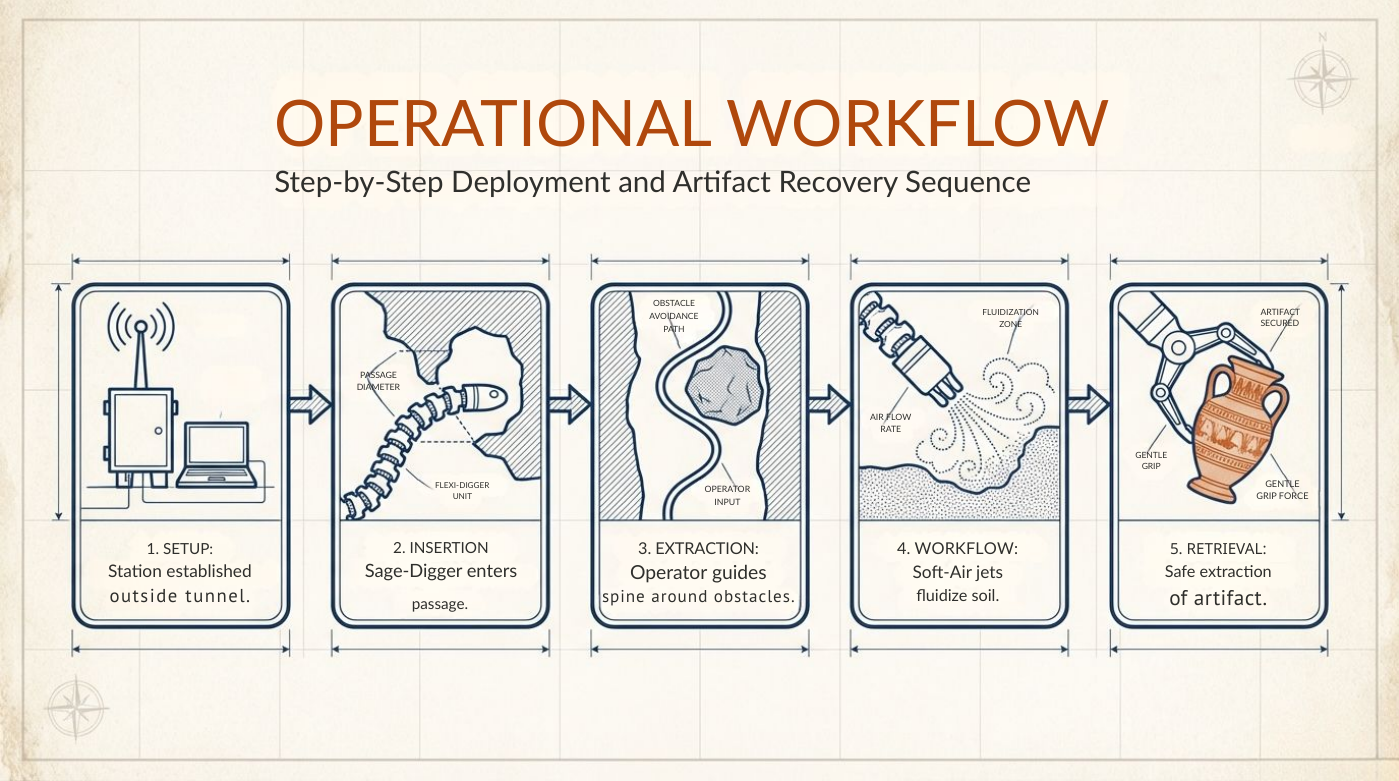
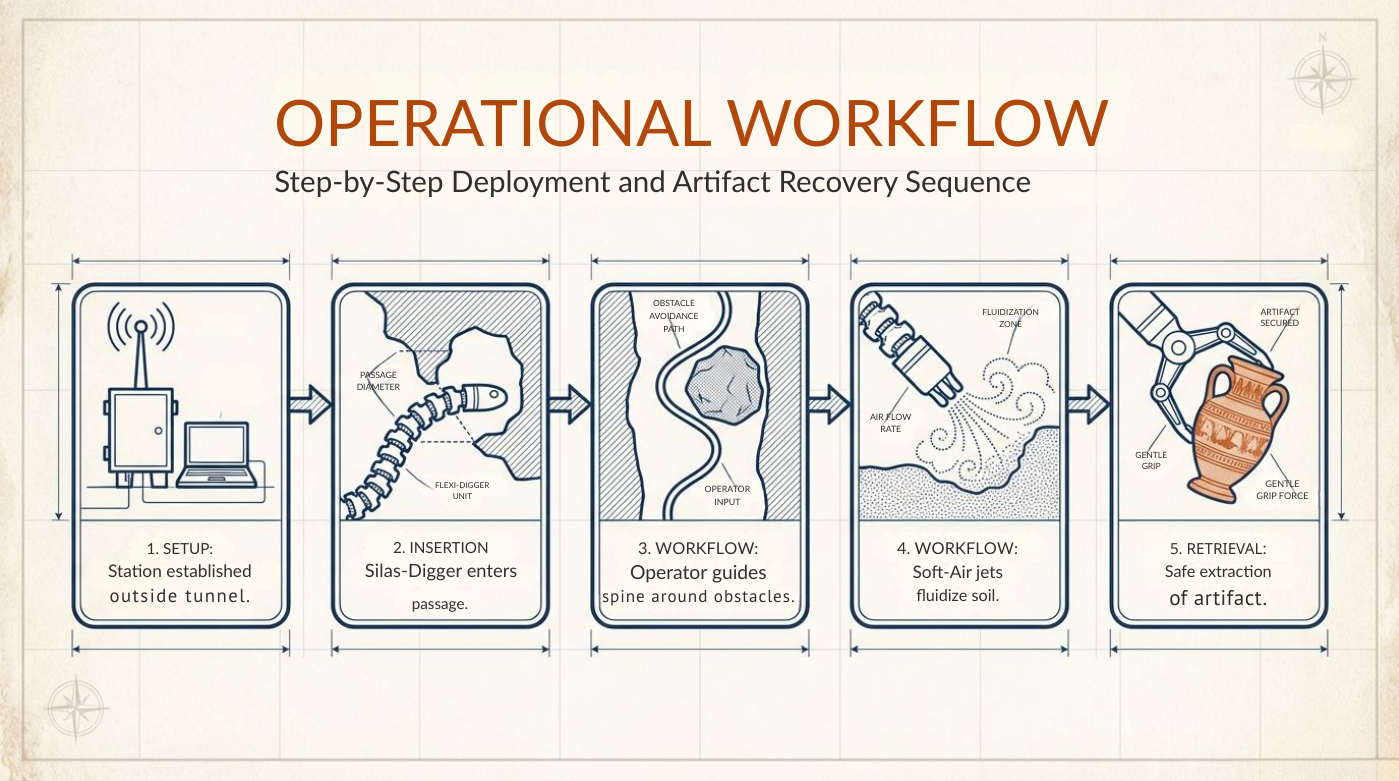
3 EXTRACTION: EXTRACTION -> WORKFLOW (707, 549)
Sage-Digger: Sage-Digger -> Silas-Digger (414, 572)
